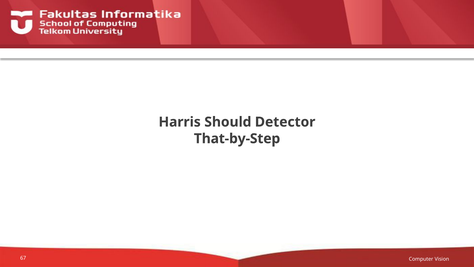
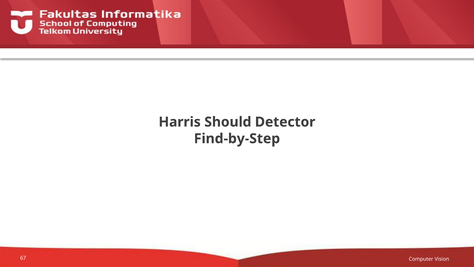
That-by-Step: That-by-Step -> Find-by-Step (237, 138)
